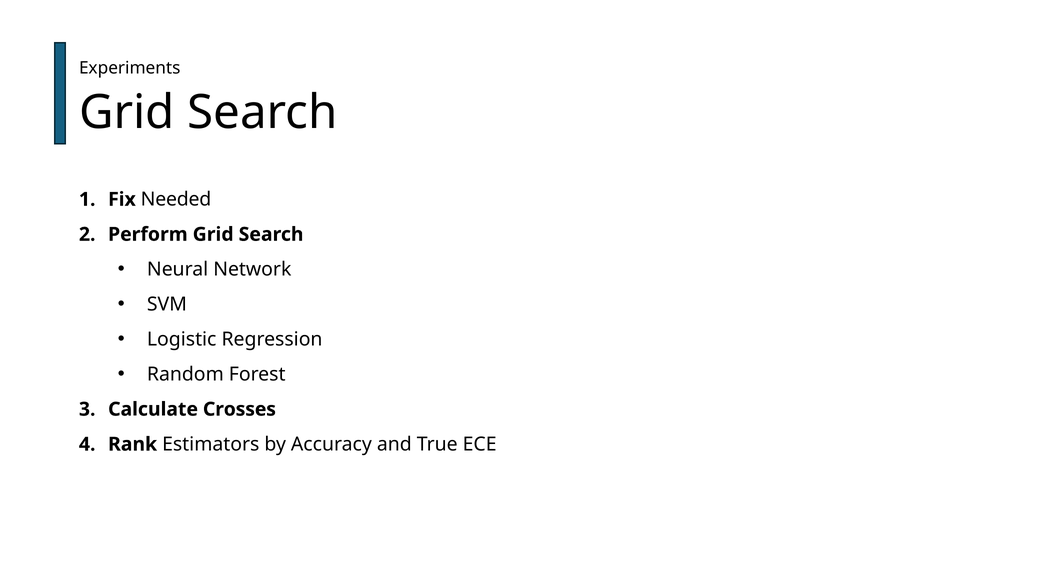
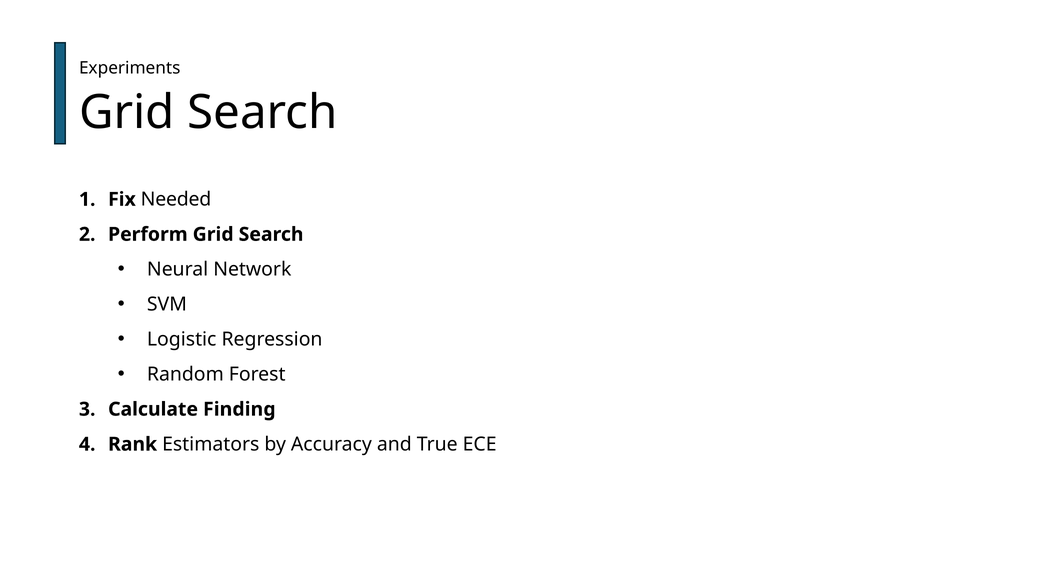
Crosses: Crosses -> Finding (239, 409)
